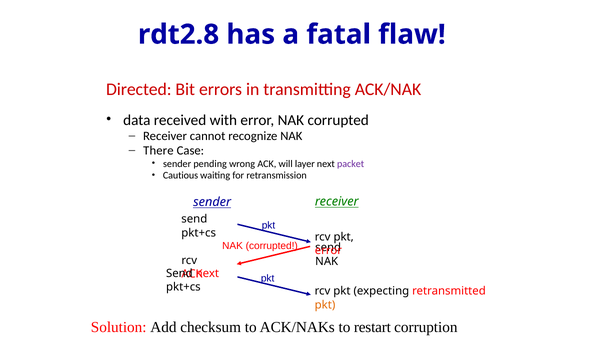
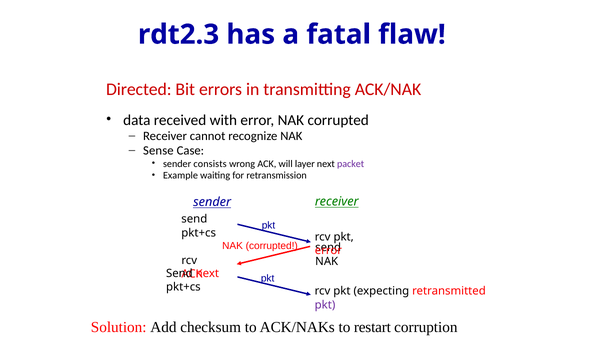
rdt2.8: rdt2.8 -> rdt2.3 (179, 35)
There: There -> Sense (158, 151)
pending: pending -> consists (210, 164)
Cautious: Cautious -> Example (180, 176)
pkt colour: orange -> purple (325, 305)
